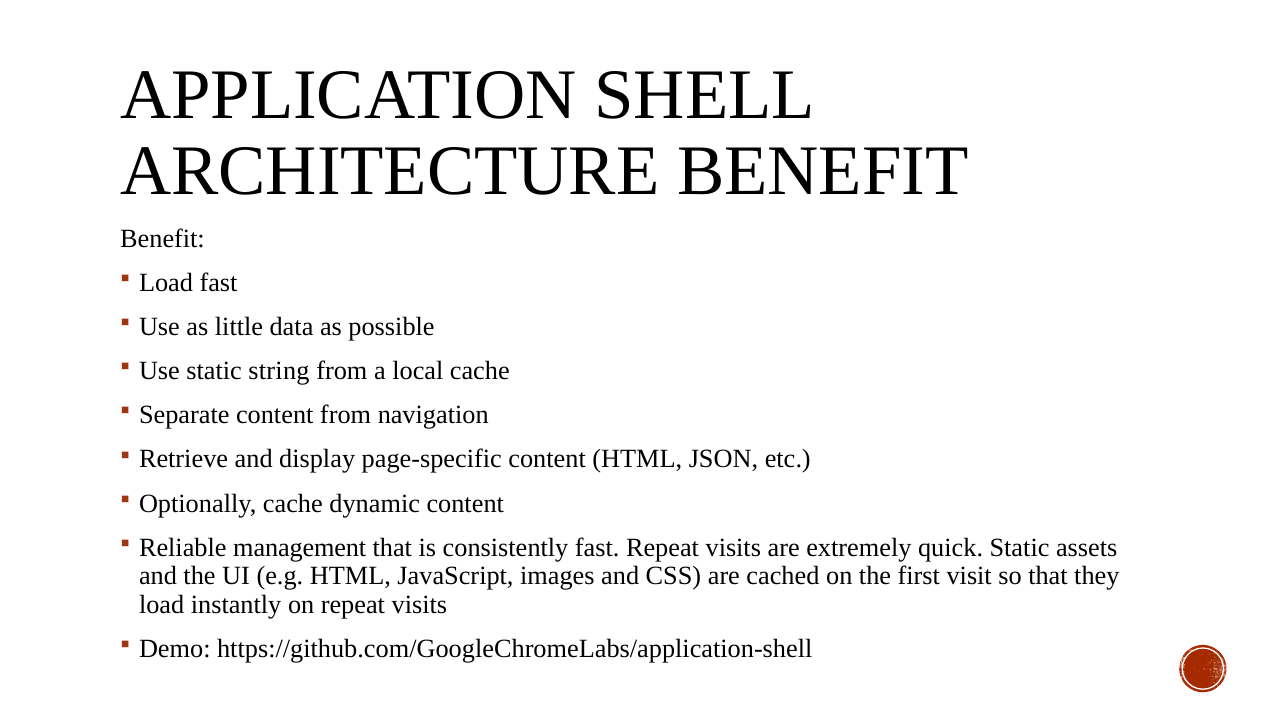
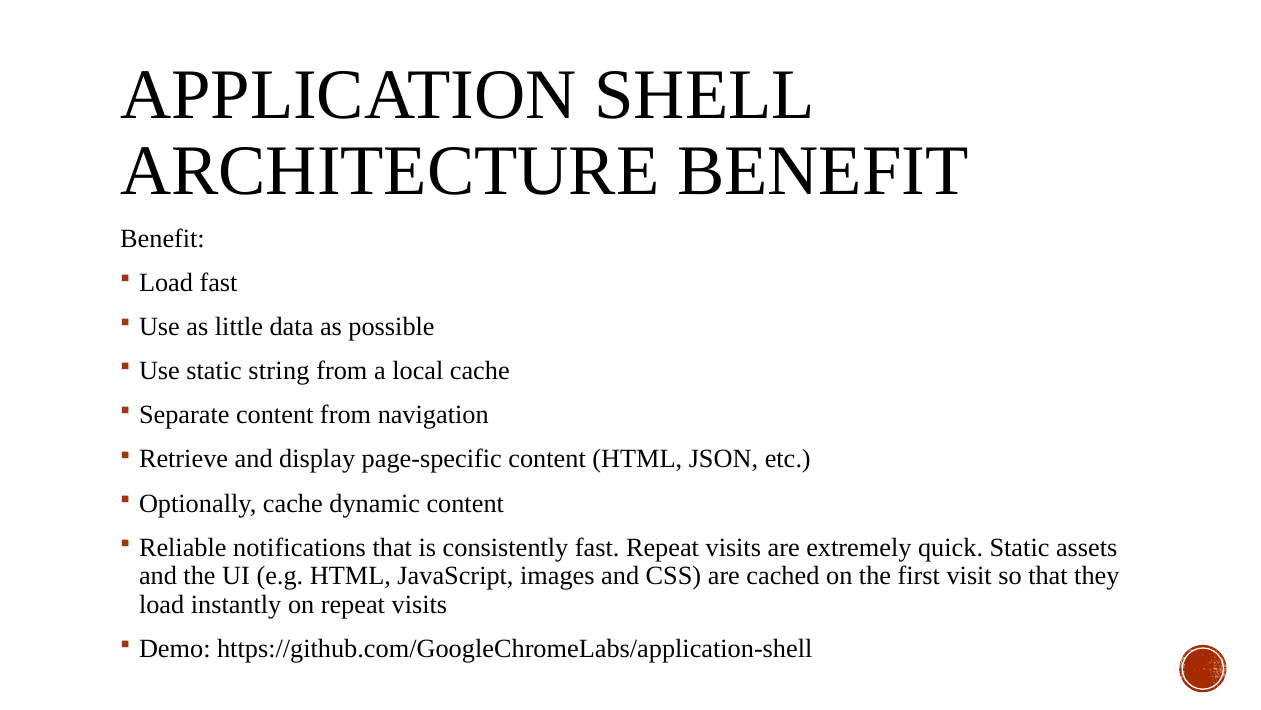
management: management -> notifications (300, 547)
